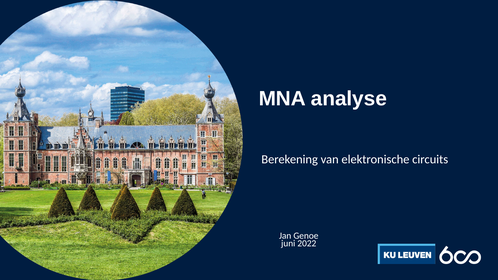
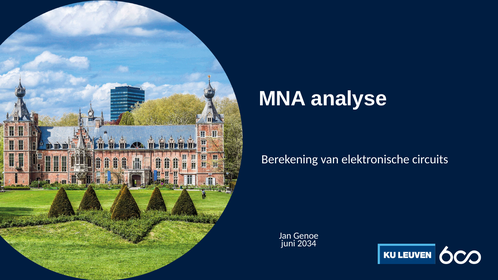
2022: 2022 -> 2034 (307, 243)
